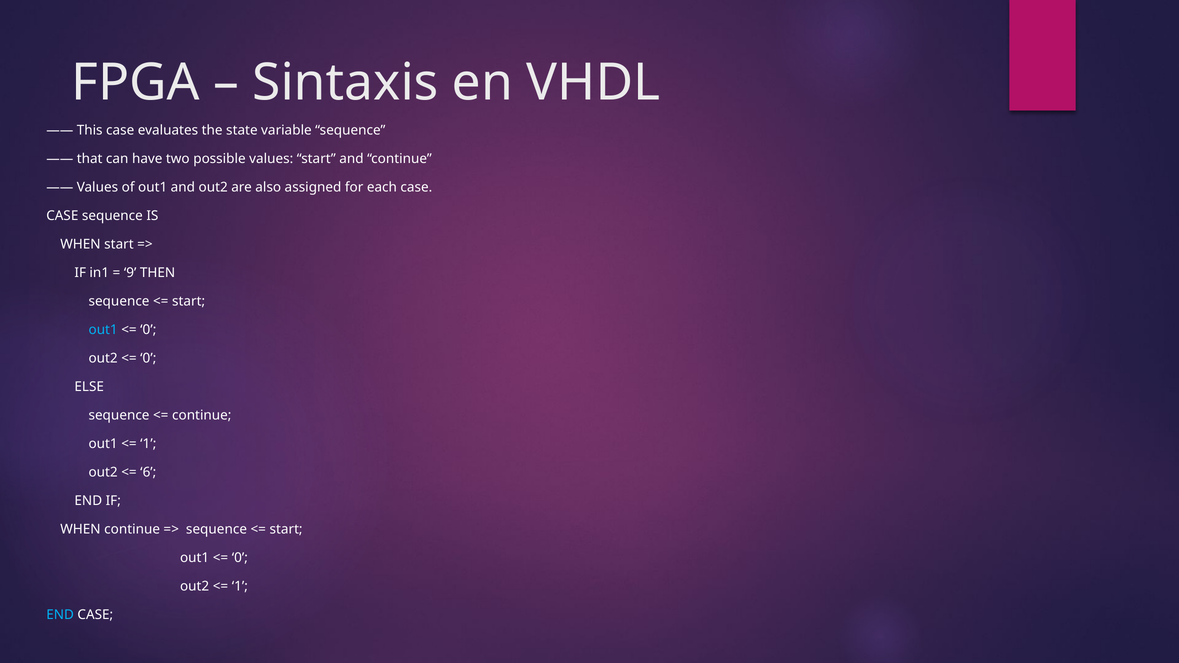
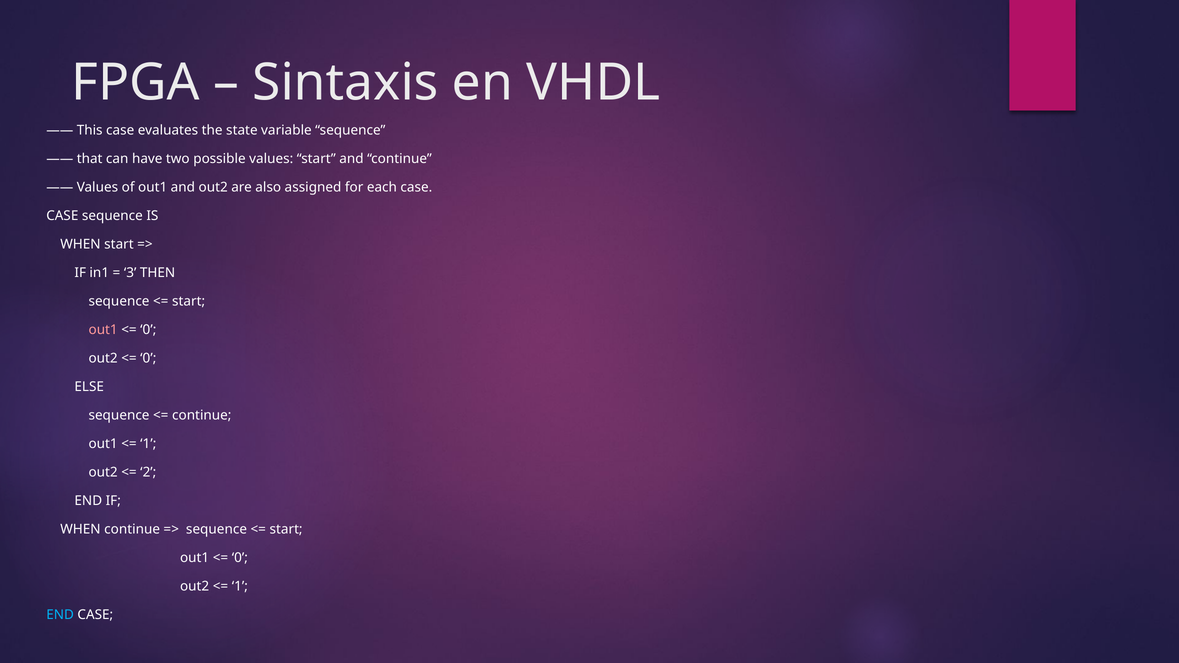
9: 9 -> 3 (130, 273)
out1 colour: light blue -> pink (103, 330)
6: 6 -> 2 (148, 472)
